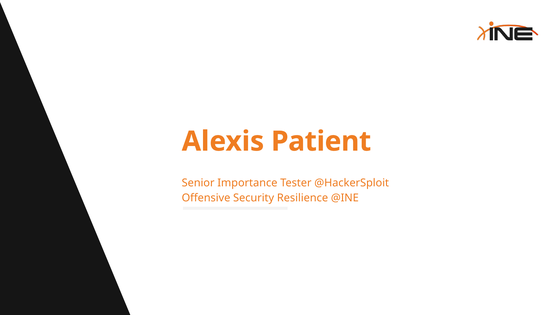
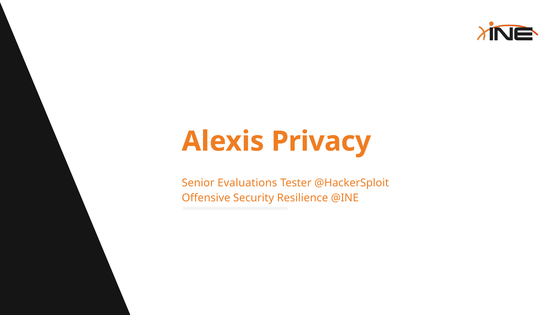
Patient: Patient -> Privacy (321, 141)
Importance: Importance -> Evaluations (247, 183)
